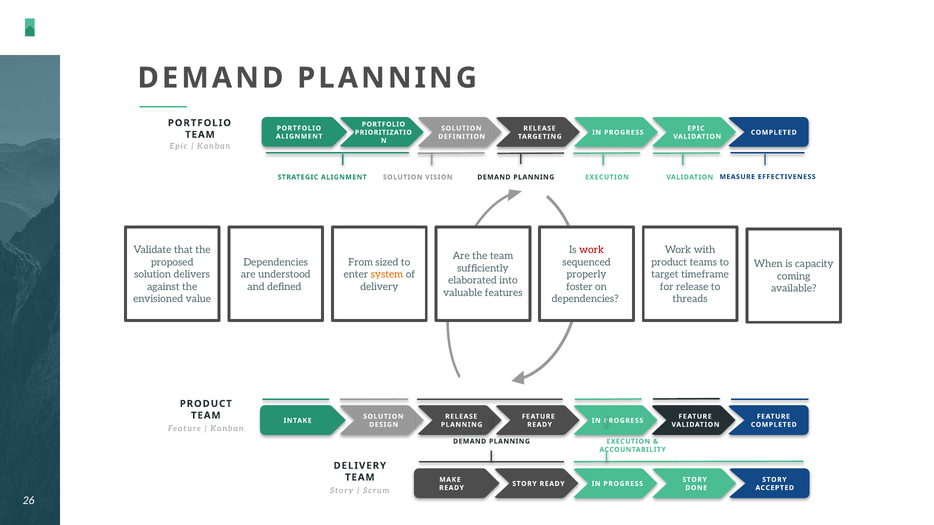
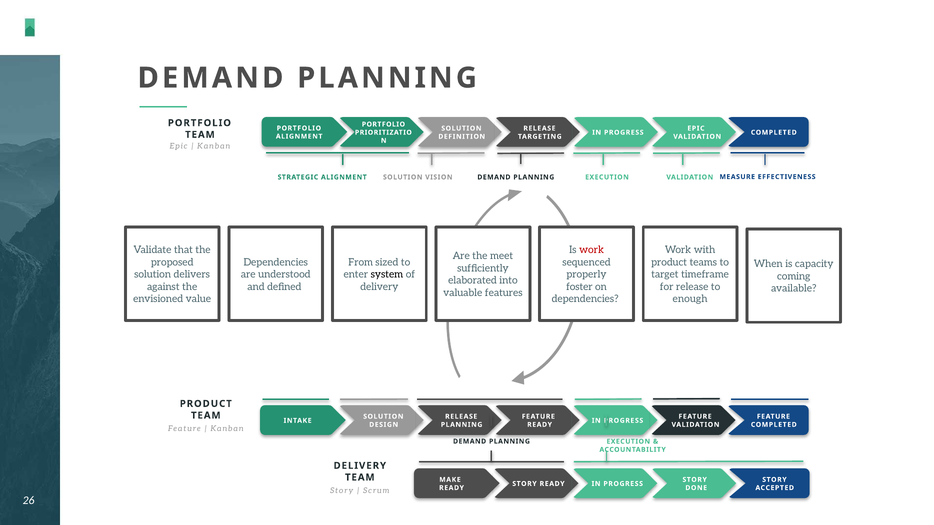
the team: team -> meet (502, 256)
system colour: orange -> black (387, 275)
threads: threads -> enough (690, 299)
